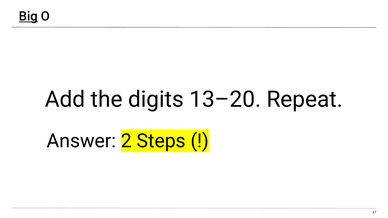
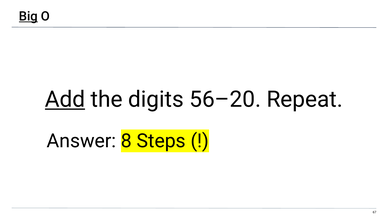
Add underline: none -> present (65, 100)
13–20: 13–20 -> 56–20 (225, 100)
2: 2 -> 8 (126, 141)
